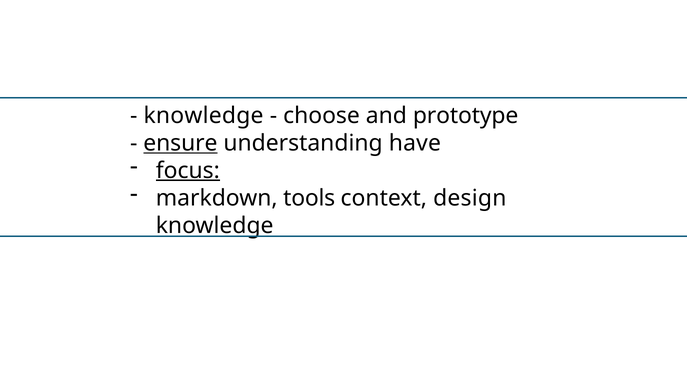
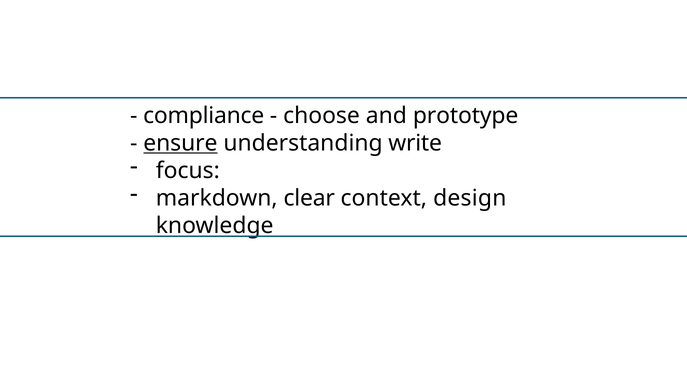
knowledge: knowledge -> compliance (204, 116)
have: have -> write (415, 143)
focus underline: present -> none (188, 171)
tools: tools -> clear (309, 198)
